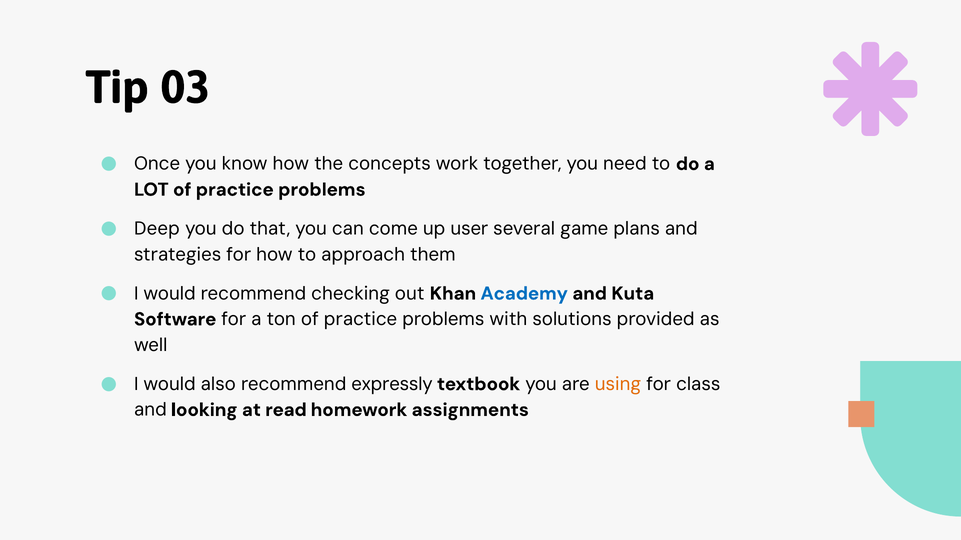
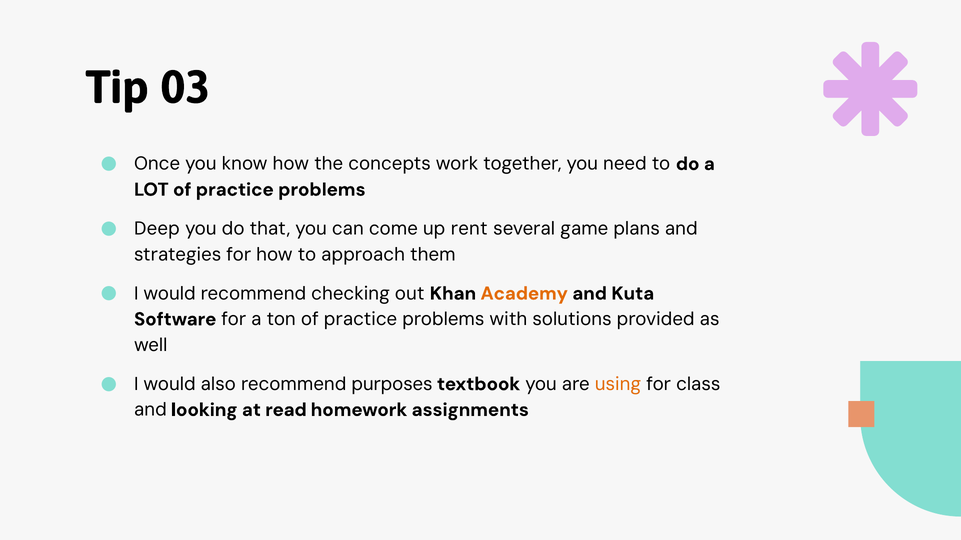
user: user -> rent (469, 229)
Academy colour: blue -> orange (524, 294)
expressly: expressly -> purposes (392, 384)
